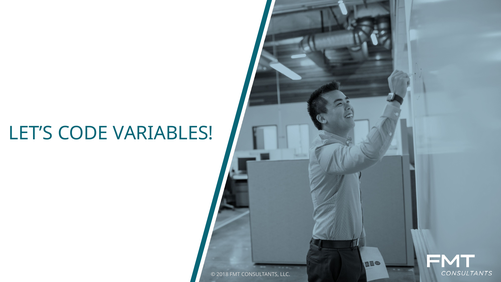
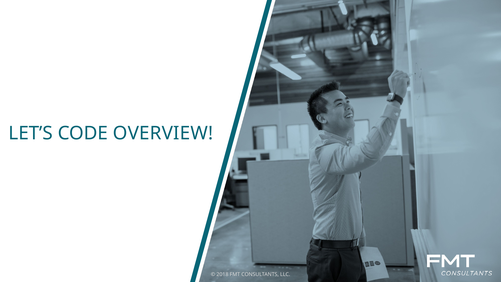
VARIABLES: VARIABLES -> OVERVIEW (163, 133)
